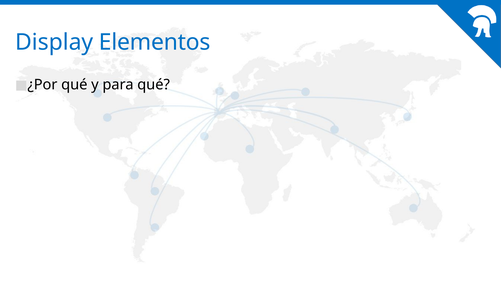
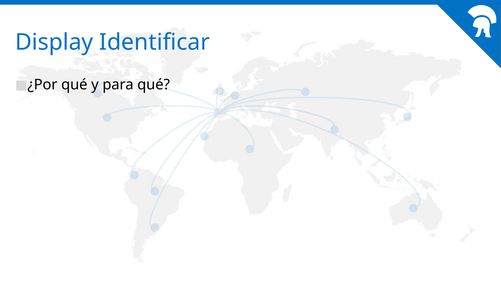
Elementos: Elementos -> Identificar (155, 42)
